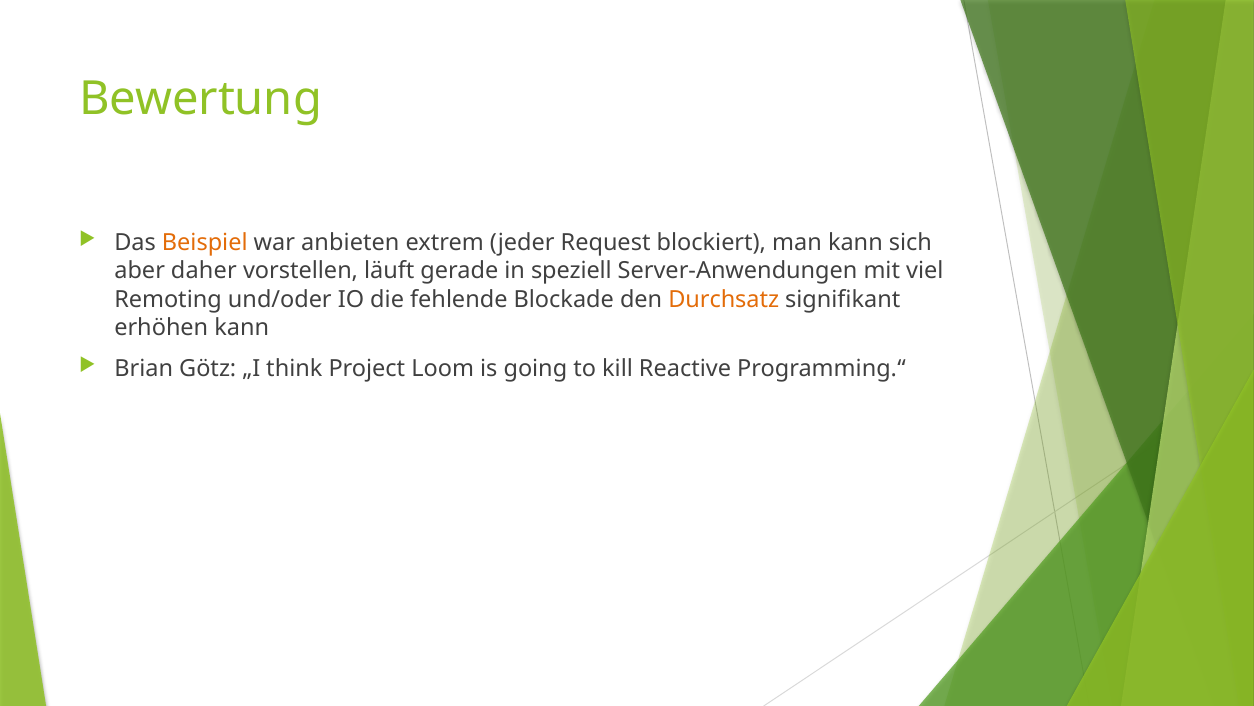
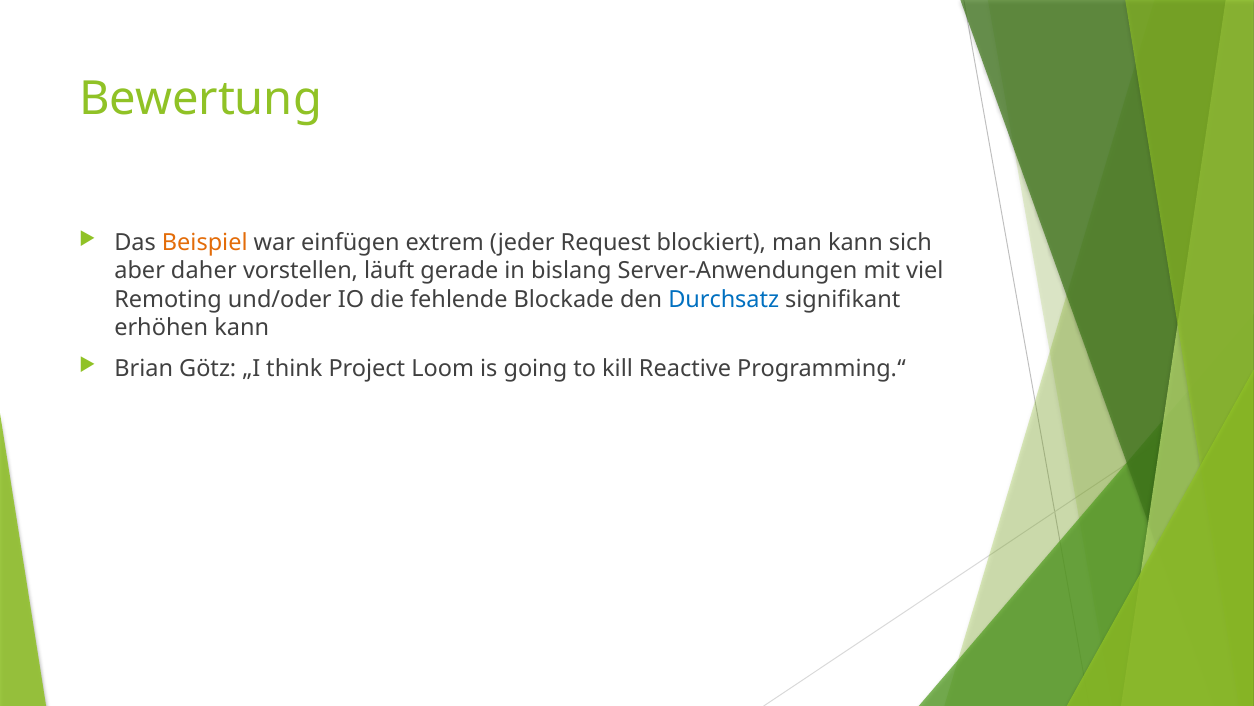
anbieten: anbieten -> einfügen (350, 243)
speziell: speziell -> bislang (571, 271)
Durchsatz colour: orange -> blue (724, 299)
